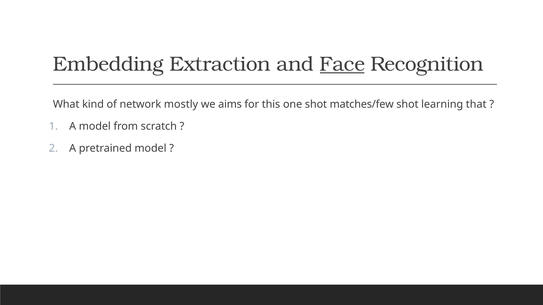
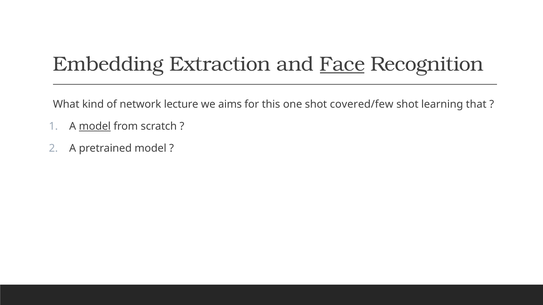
mostly: mostly -> lecture (181, 104)
matches/few: matches/few -> covered/few (362, 104)
model underline: none -> present (95, 127)
